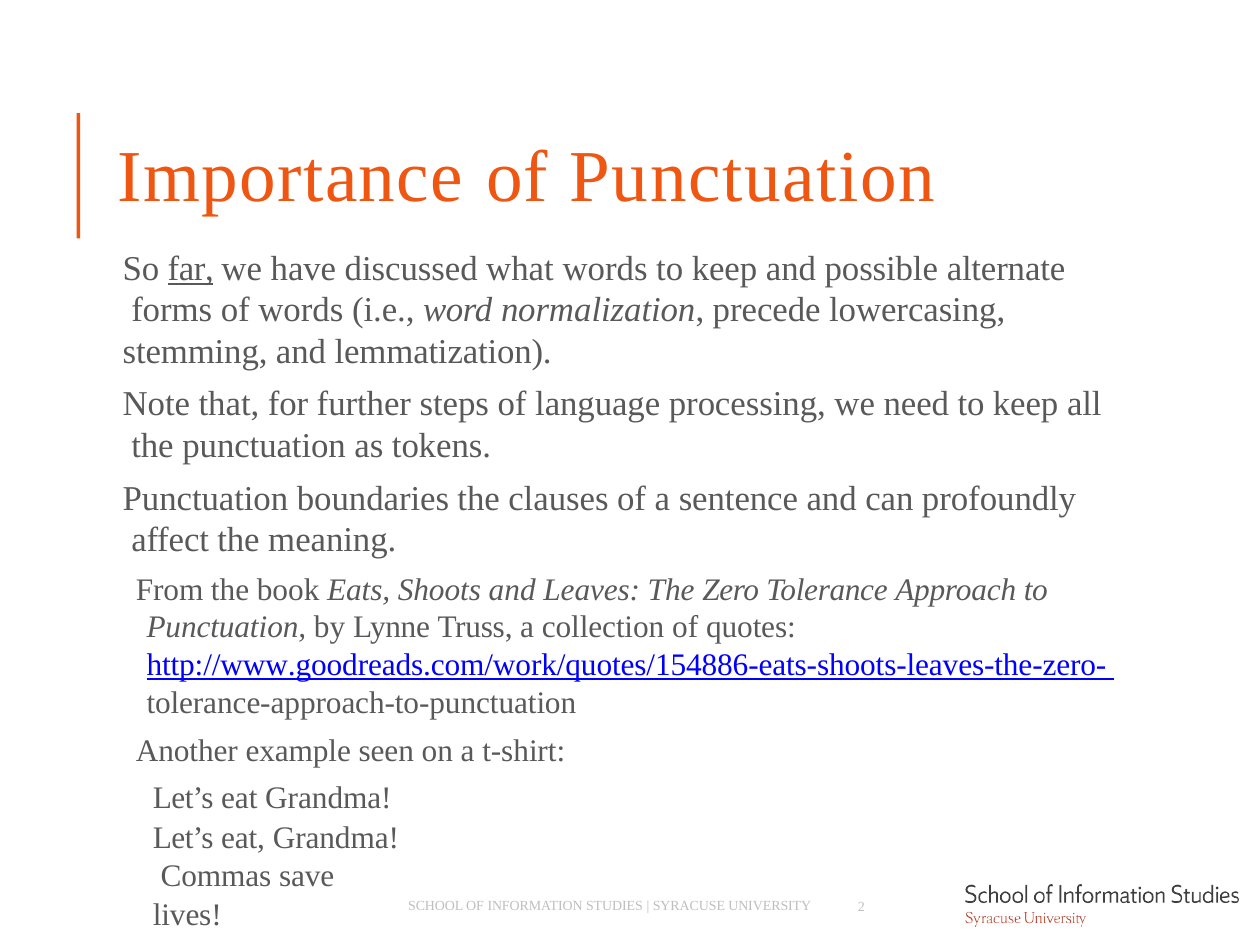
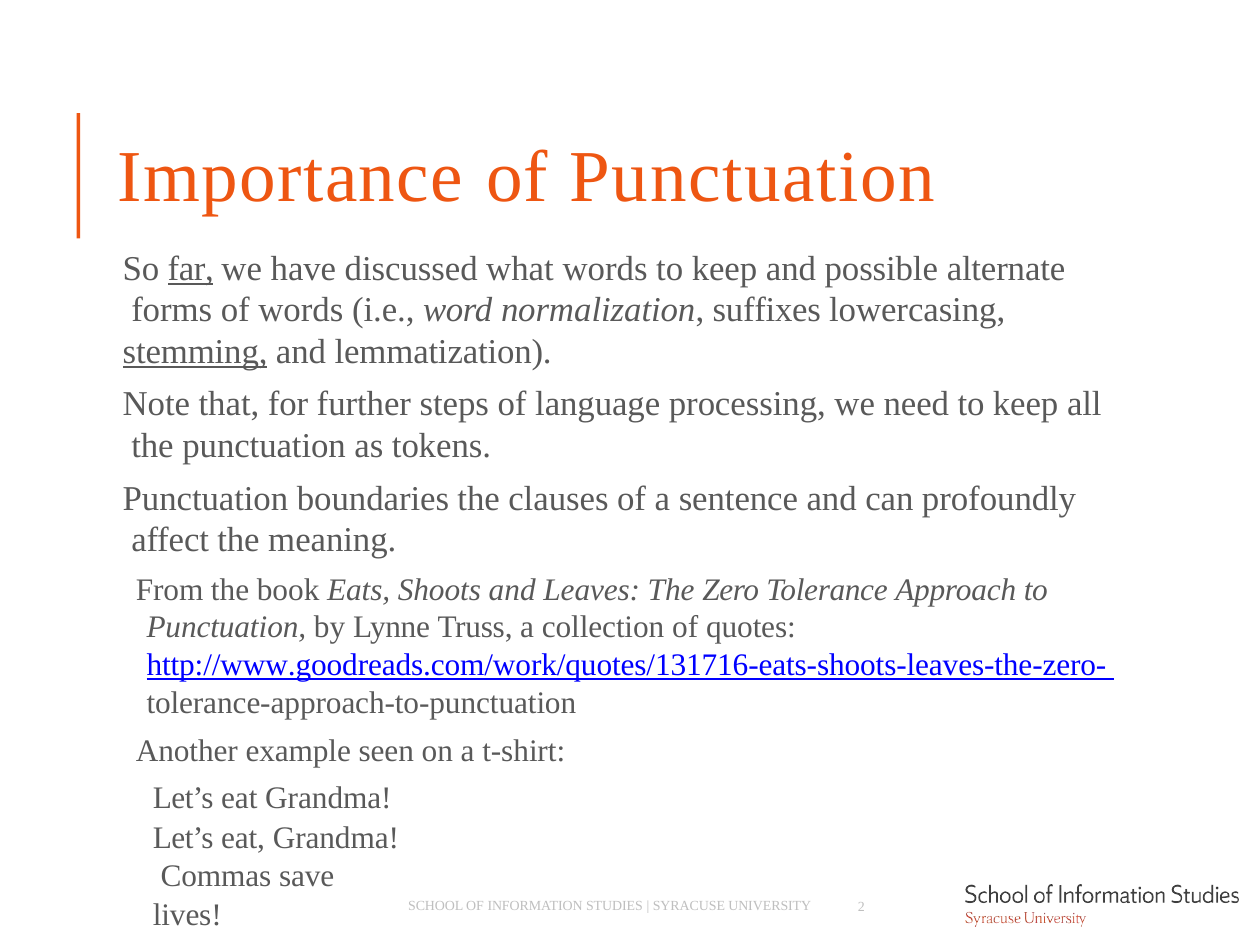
precede: precede -> suffixes (767, 310)
stemming underline: none -> present (195, 352)
http://www.goodreads.com/work/quotes/154886-eats-shoots-leaves-the-zero-: http://www.goodreads.com/work/quotes/154886-eats-shoots-leaves-the-zero- -> http://www.goodreads.com/work/quotes/131716-eats-shoots-leaves-the-zero- (626, 665)
